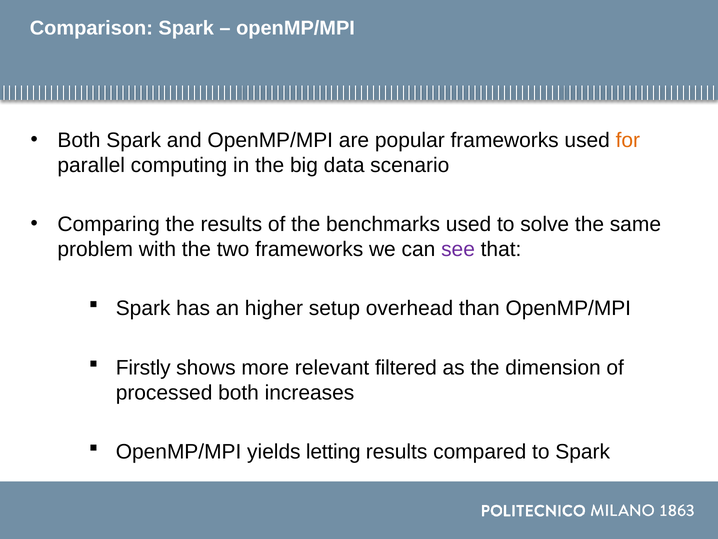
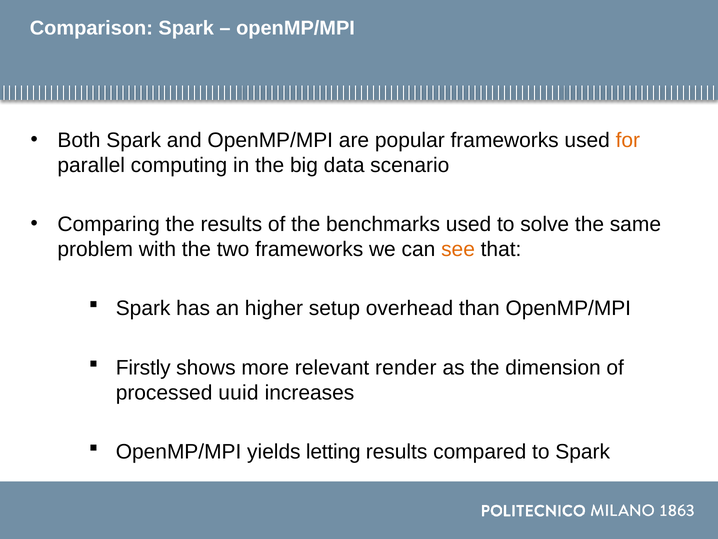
see colour: purple -> orange (458, 249)
filtered: filtered -> render (406, 367)
processed both: both -> uuid (238, 392)
